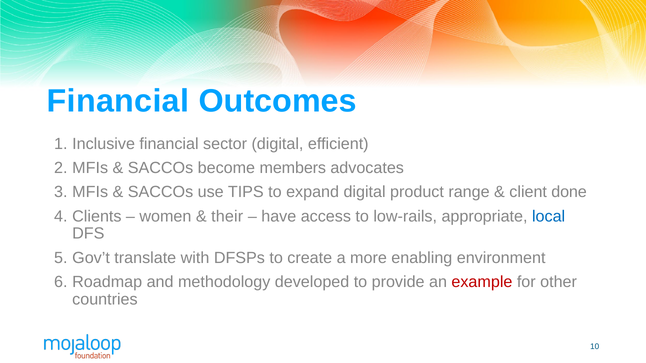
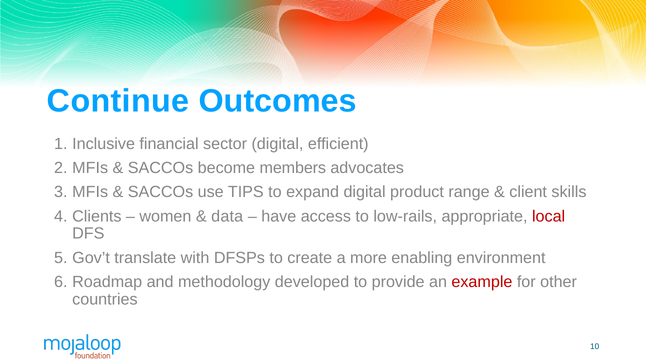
Financial: Financial -> Continue (118, 101)
done: done -> skills (569, 192)
their: their -> data (227, 216)
local colour: blue -> red (549, 216)
